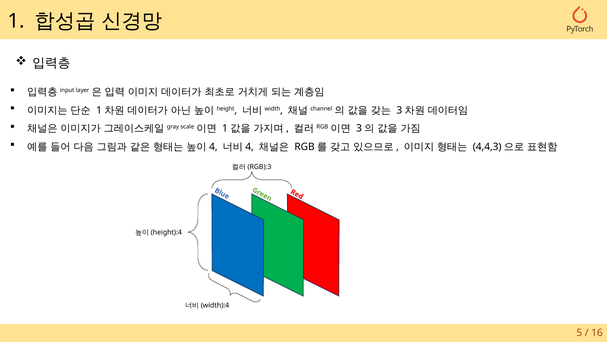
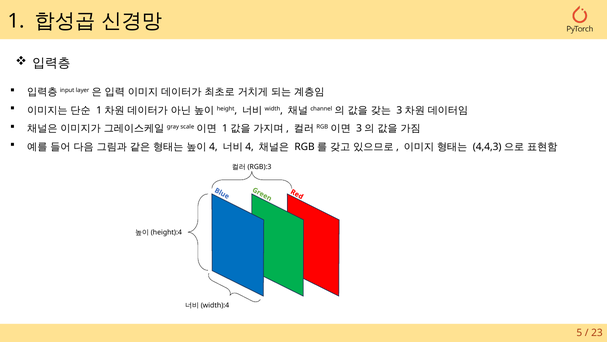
16: 16 -> 23 (597, 332)
